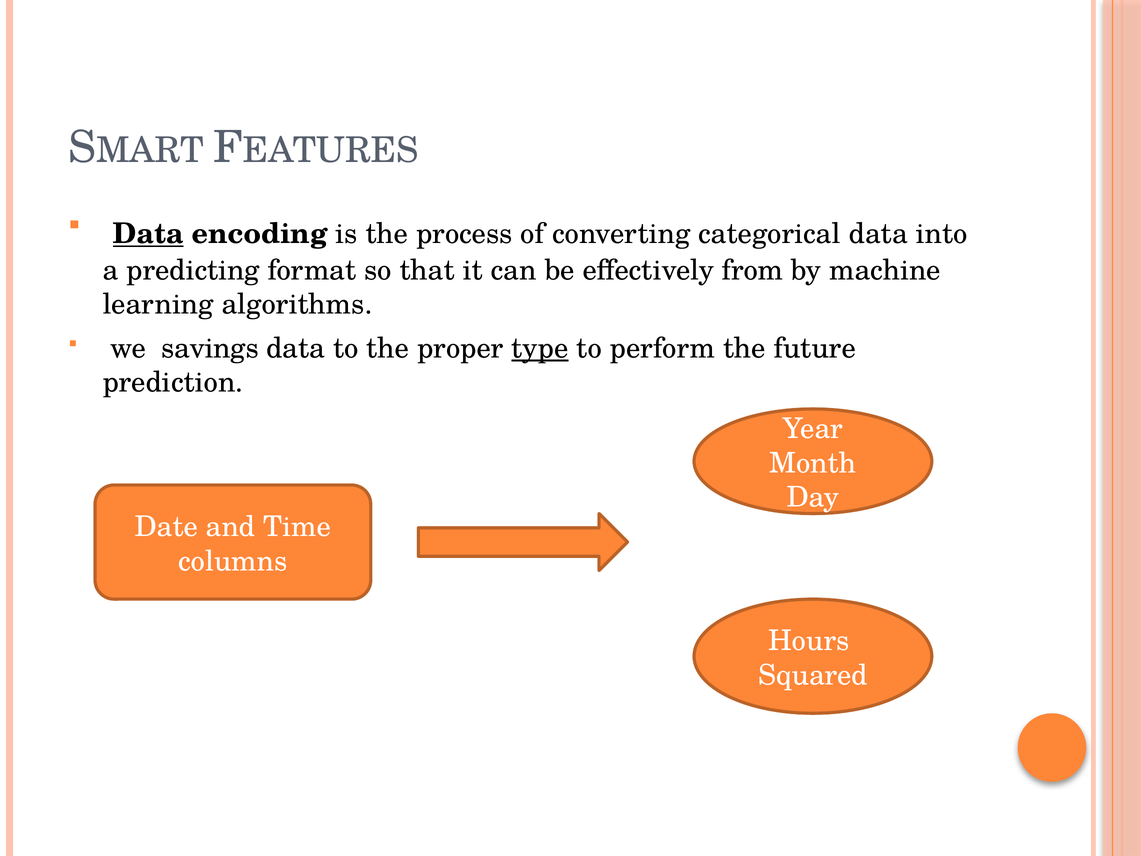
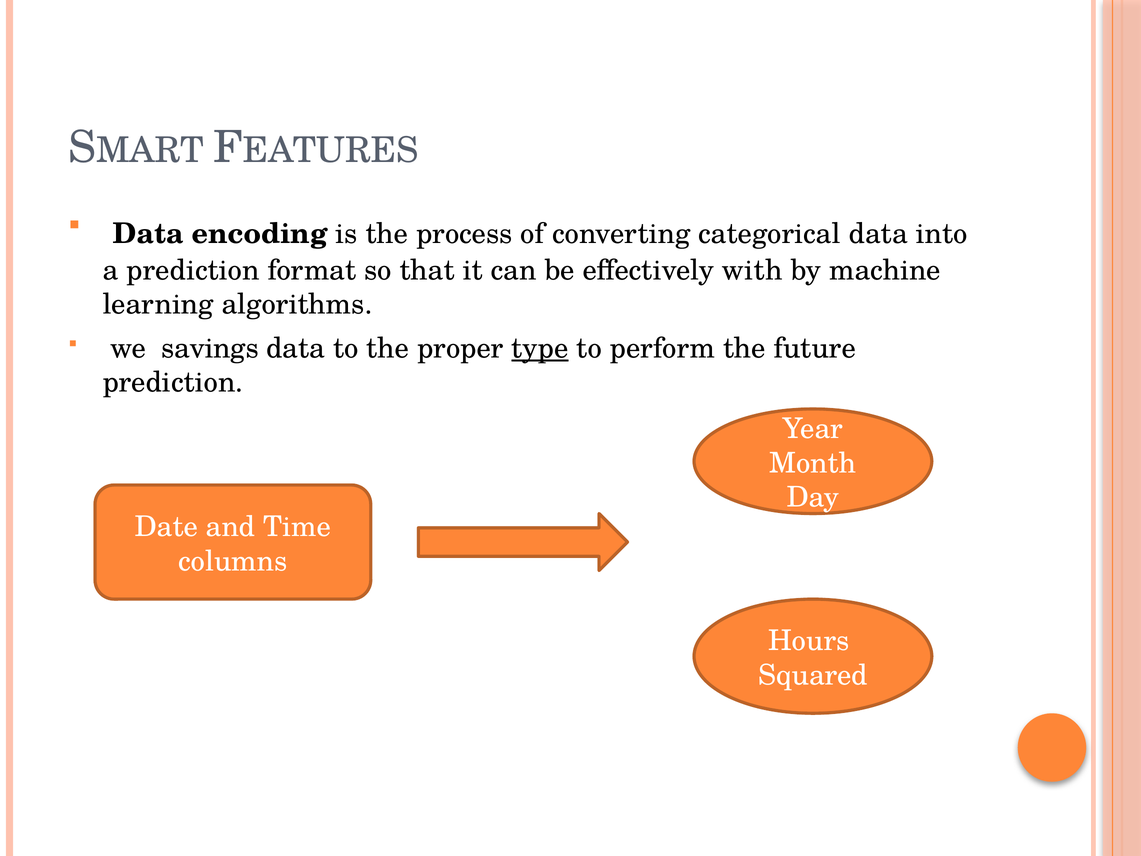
Data underline: present -> none (148, 234)
a predicting: predicting -> prediction (193, 270)
from: from -> with (752, 270)
